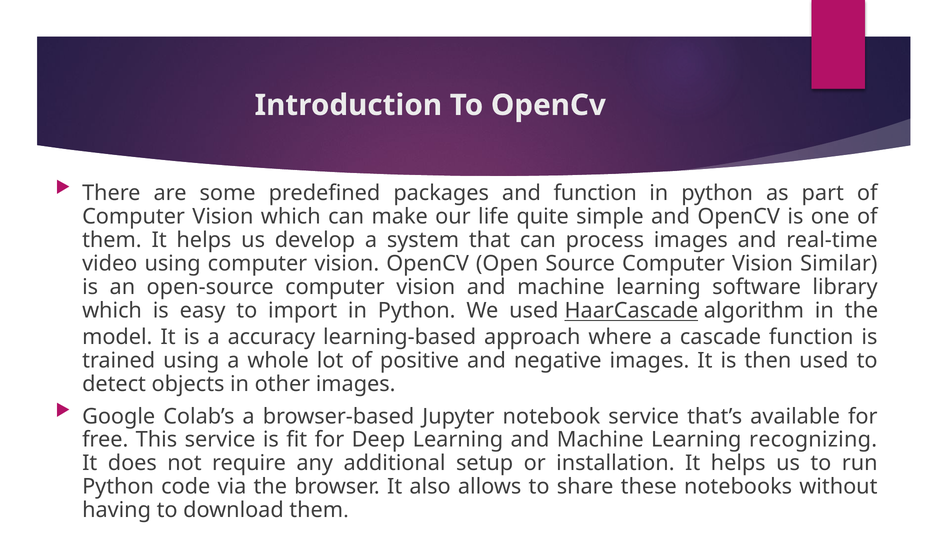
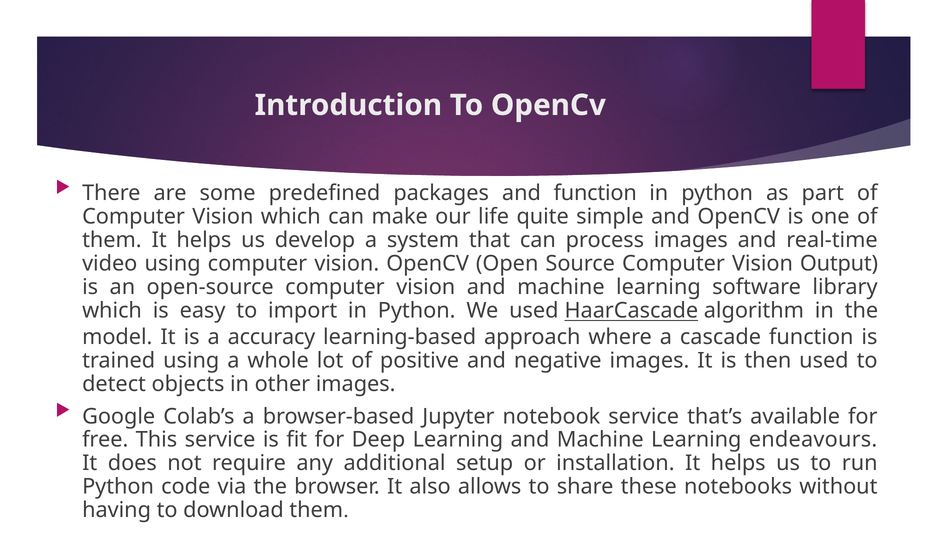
Similar: Similar -> Output (839, 264)
recognizing: recognizing -> endeavours (813, 440)
